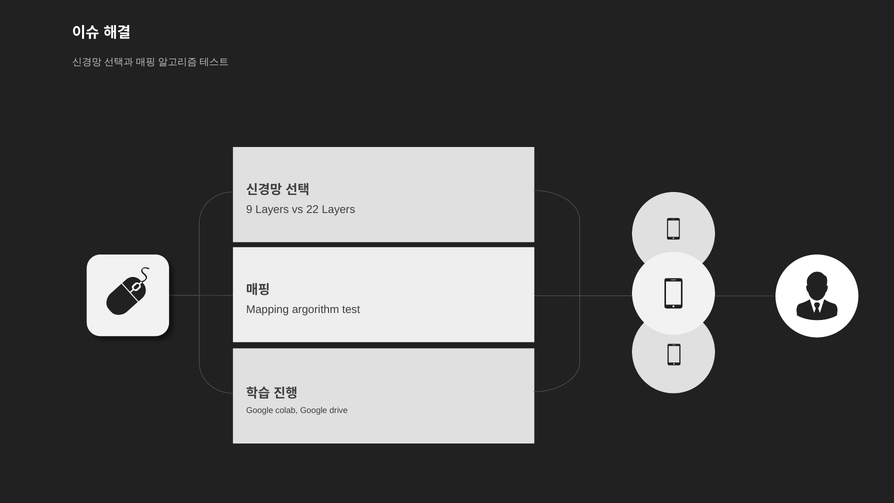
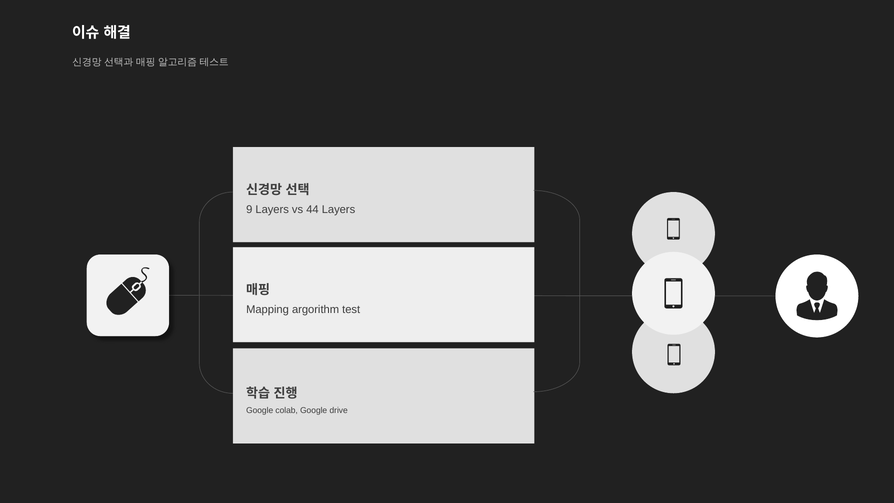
22: 22 -> 44 (312, 210)
